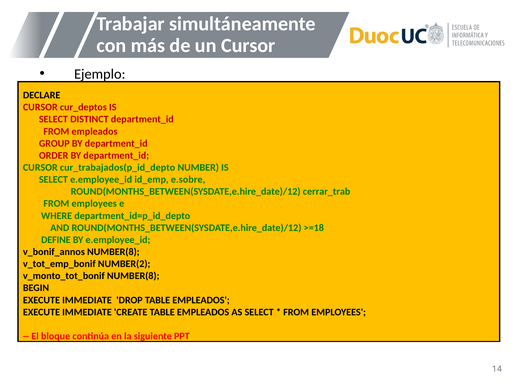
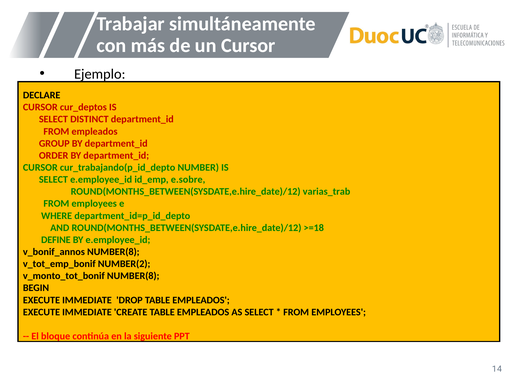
cur_trabajados(p_id_depto: cur_trabajados(p_id_depto -> cur_trabajando(p_id_depto (118, 168)
cerrar_trab: cerrar_trab -> varias_trab (327, 192)
